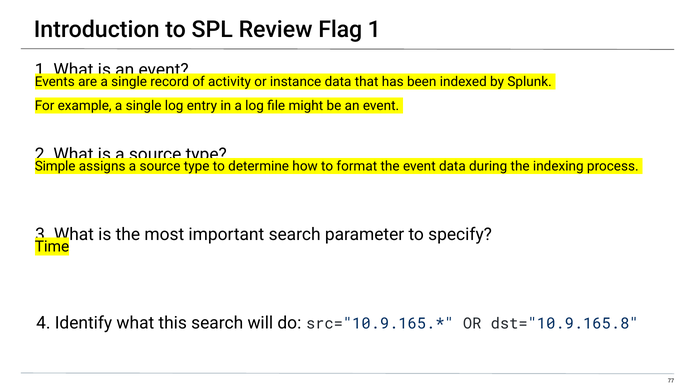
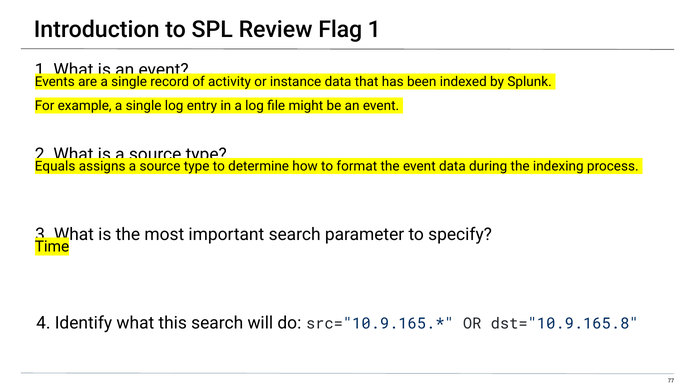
Simple: Simple -> Equals (55, 166)
